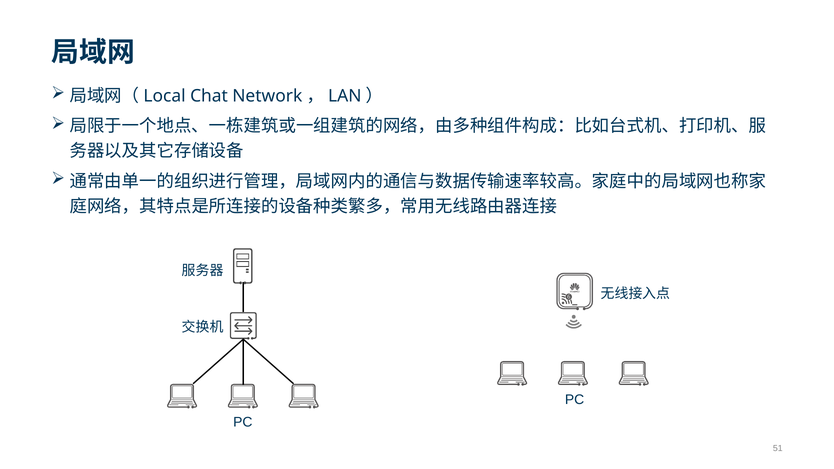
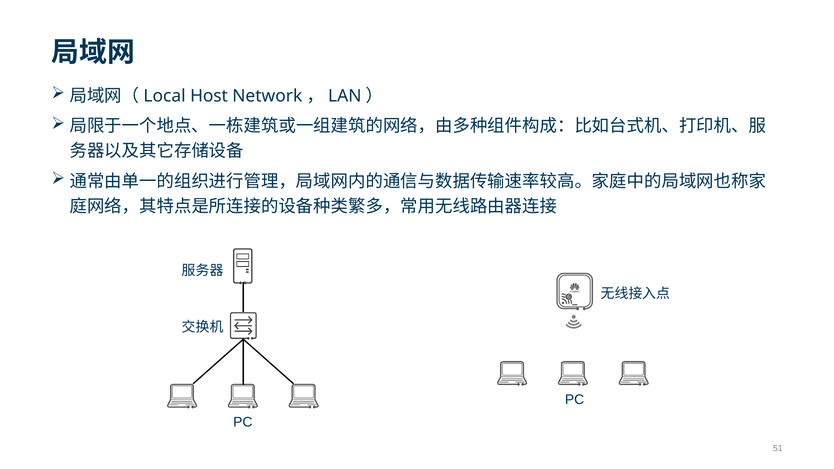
Chat: Chat -> Host (209, 96)
